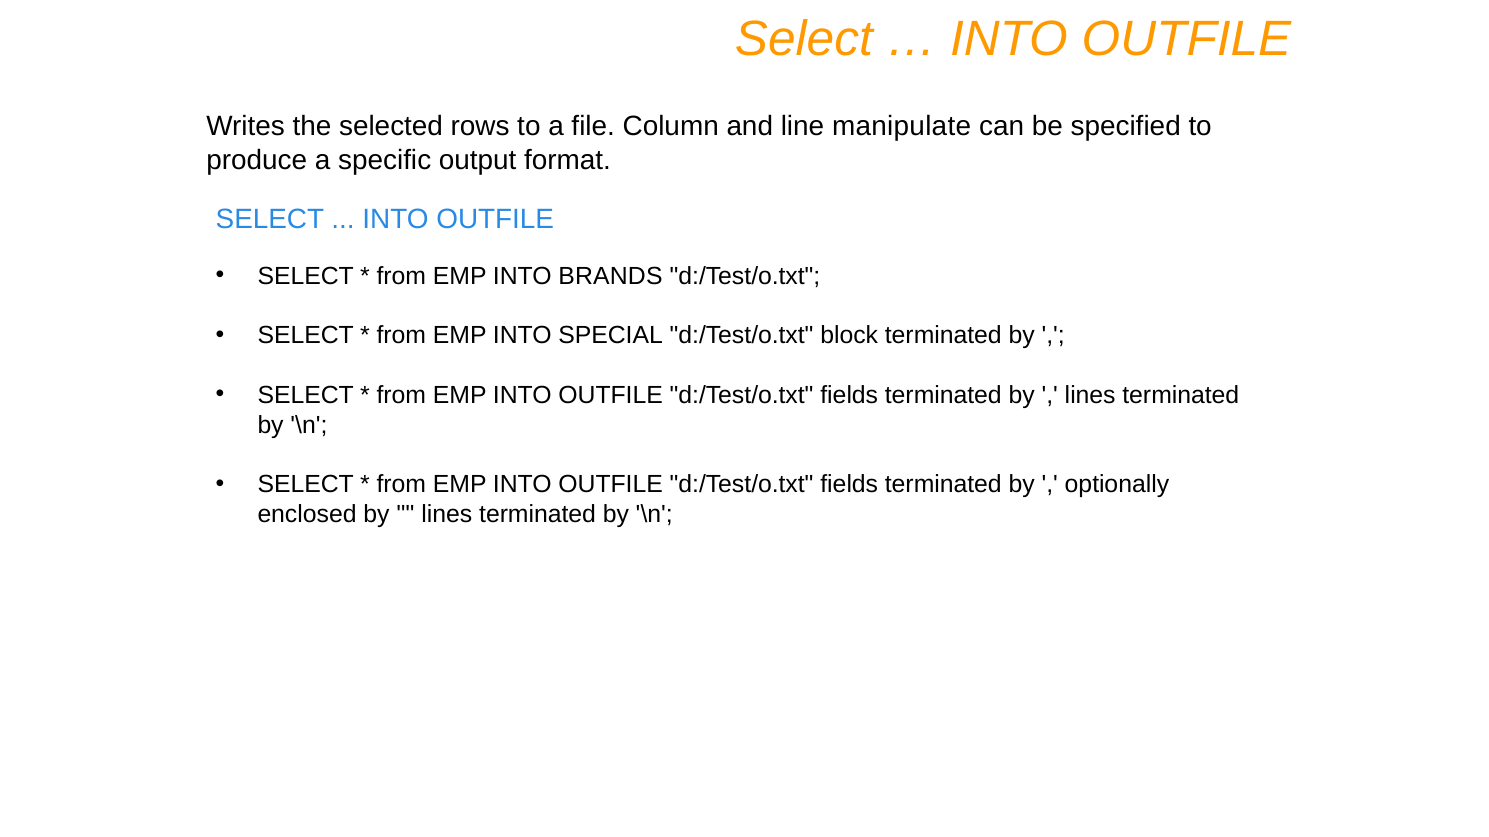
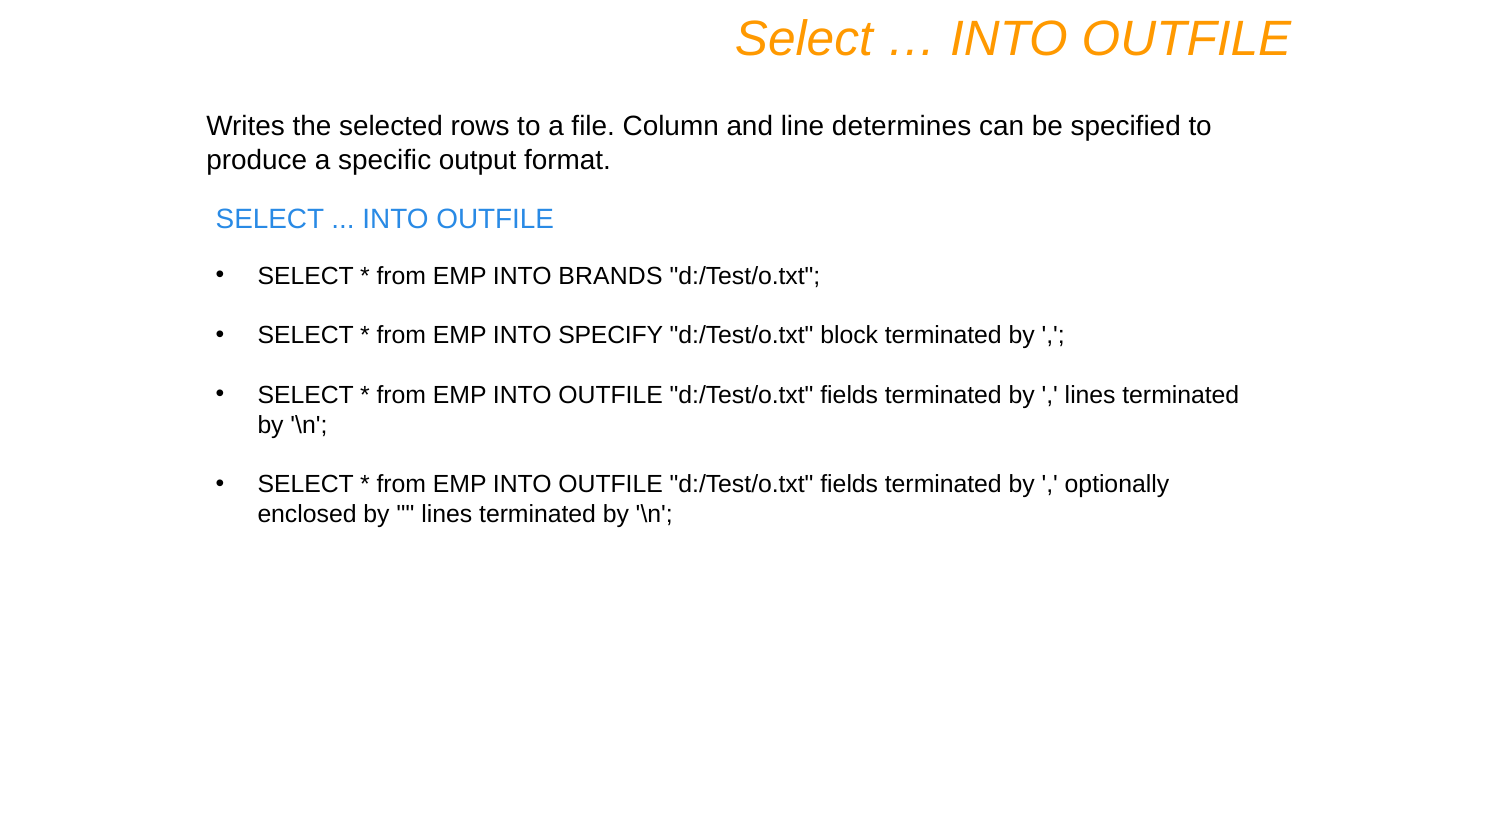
manipulate: manipulate -> determines (902, 127)
SPECIAL: SPECIAL -> SPECIFY (611, 336)
